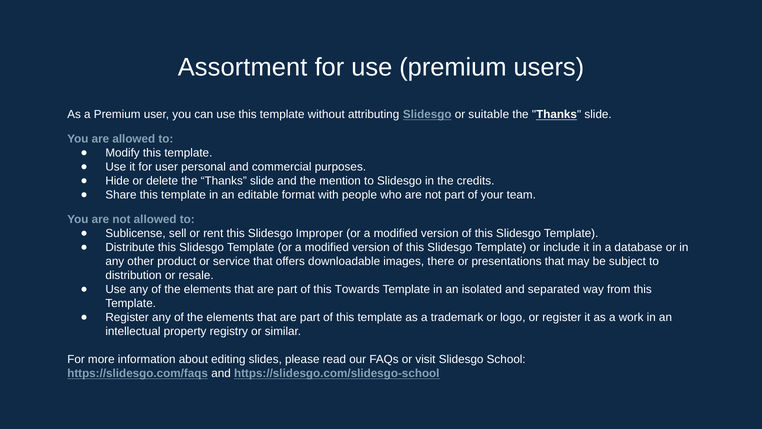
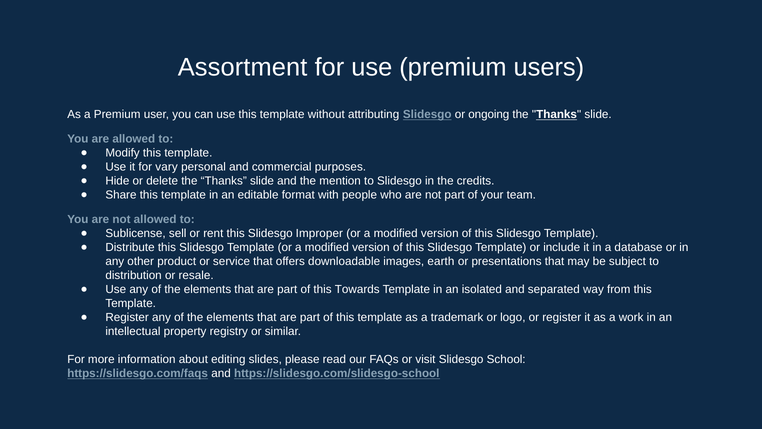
suitable: suitable -> ongoing (489, 114)
for user: user -> vary (167, 167)
there: there -> earth (441, 261)
